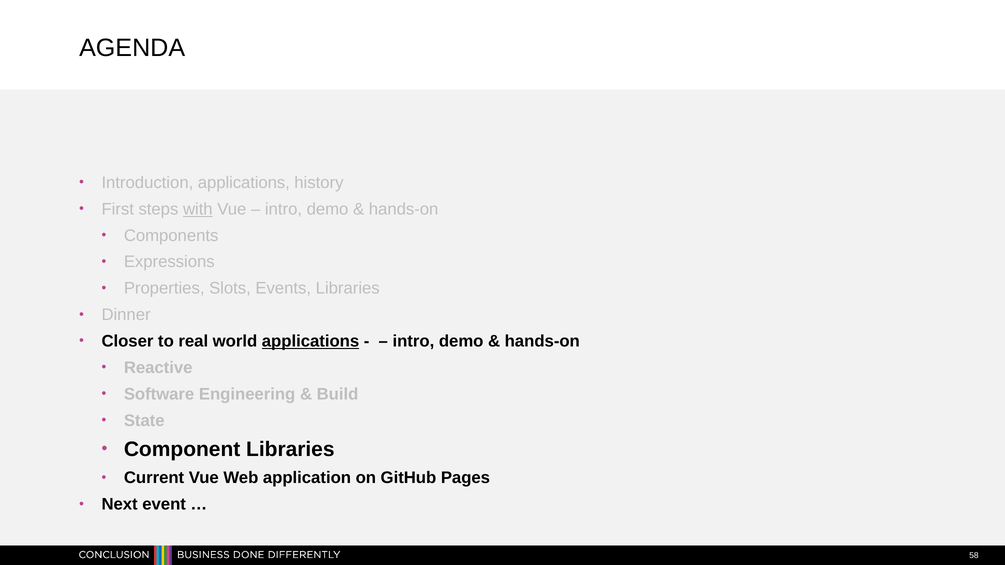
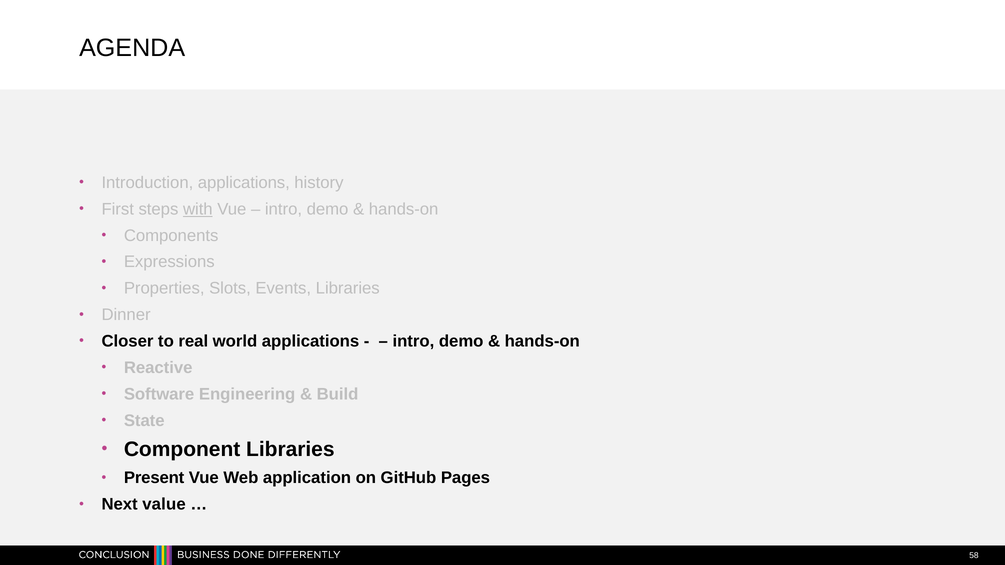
applications underline: present -> none (311, 341)
Current: Current -> Present (154, 478)
event: event -> value (164, 505)
